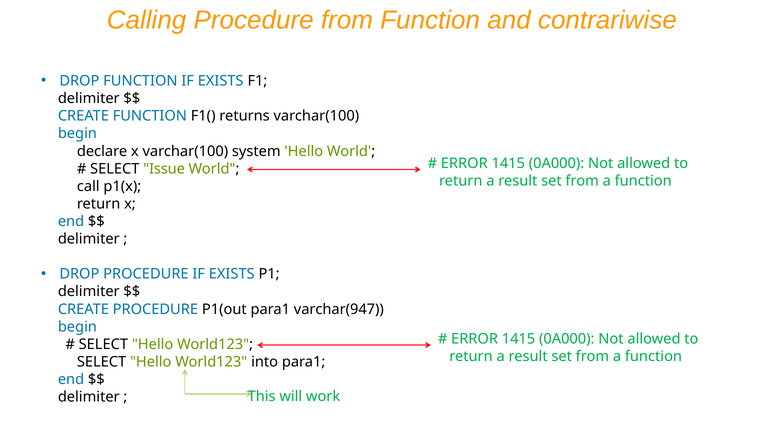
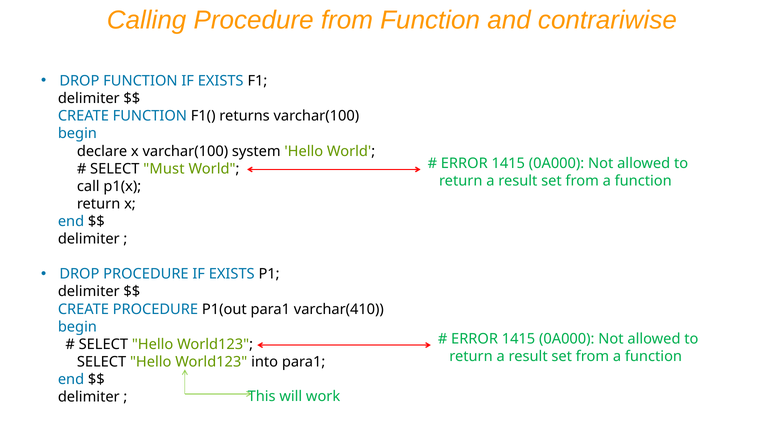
Issue: Issue -> Must (164, 169)
varchar(947: varchar(947 -> varchar(410 (339, 309)
